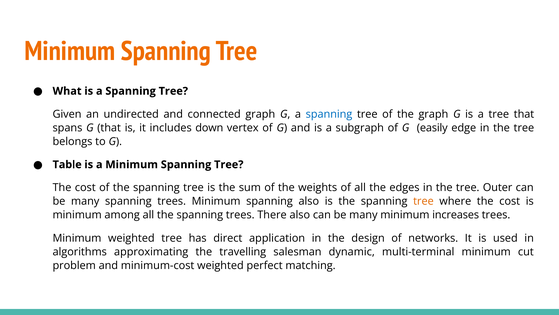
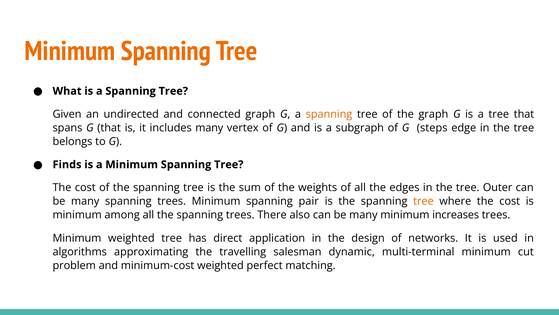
spanning colour: blue -> orange (329, 114)
includes down: down -> many (209, 128)
easily: easily -> steps (432, 128)
Table: Table -> Finds (67, 164)
spanning also: also -> pair (309, 201)
